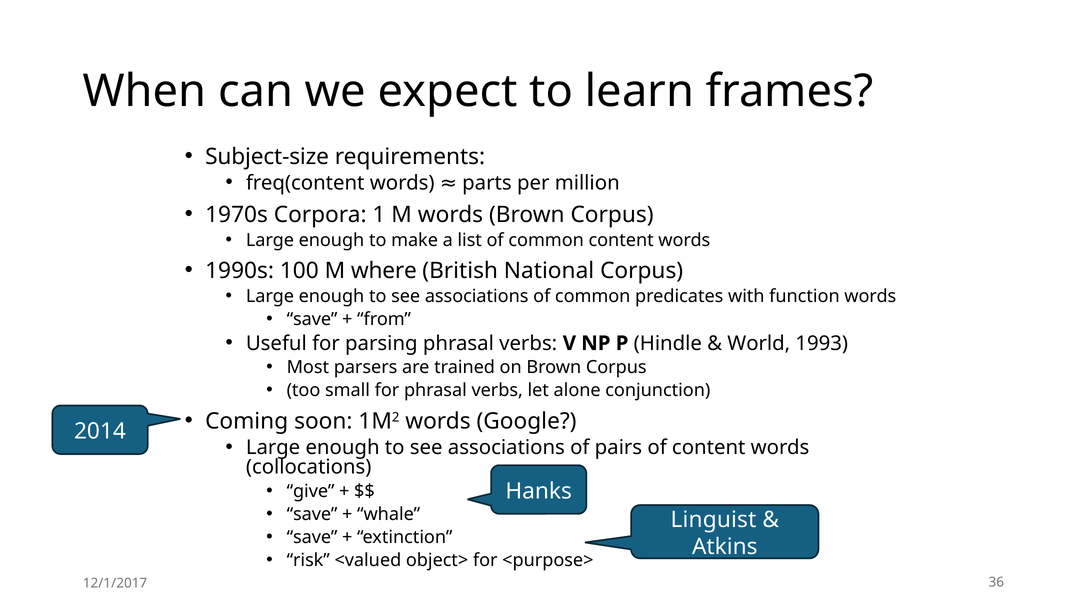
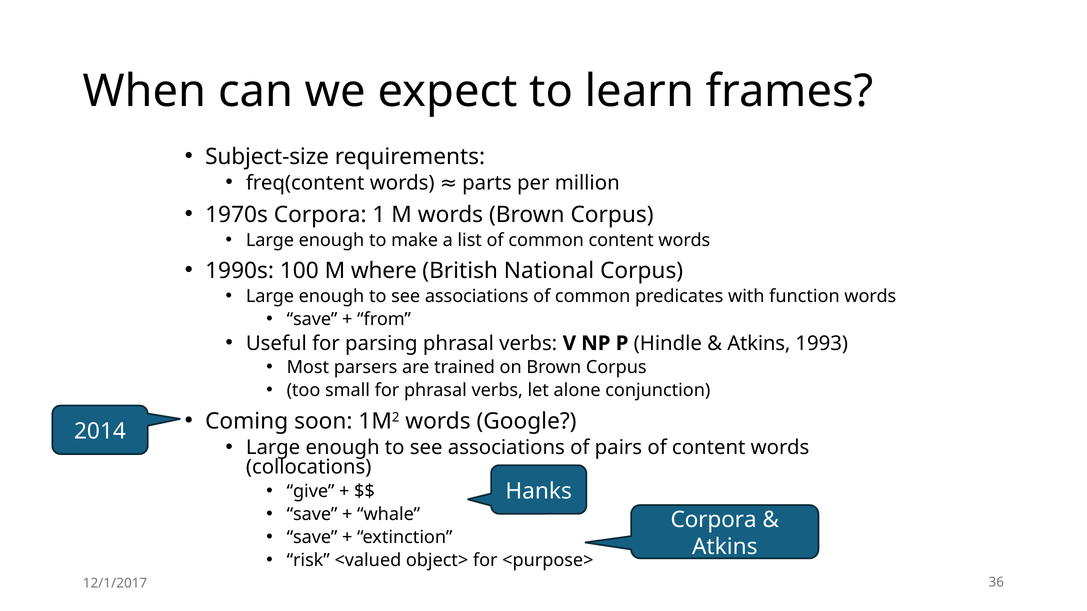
World: World -> Atkins (759, 344)
Linguist: Linguist -> Corpora (714, 520)
